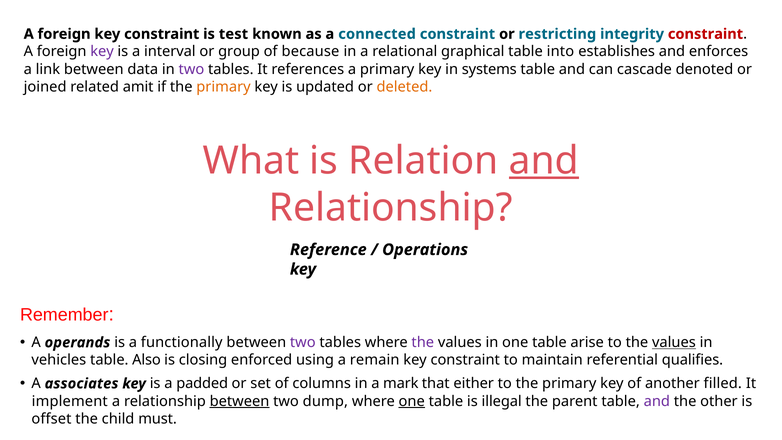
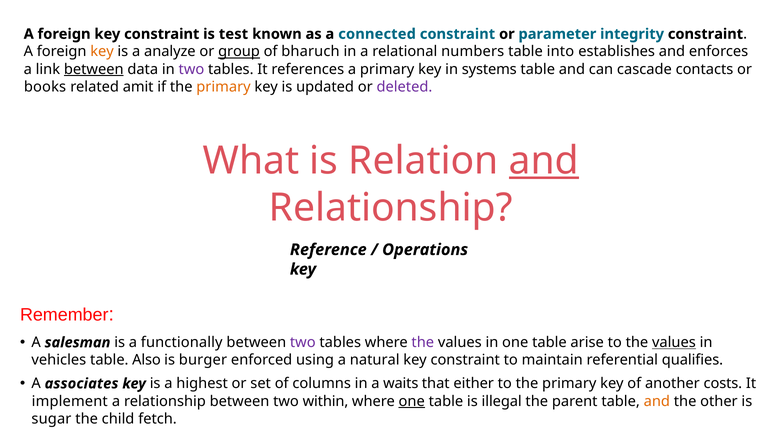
restricting: restricting -> parameter (557, 34)
constraint colour: red -> black (705, 34)
key colour: purple -> orange (102, 52)
interval: interval -> analyze (170, 52)
group underline: none -> present (239, 52)
because: because -> bharuch (310, 52)
graphical: graphical -> numbers (473, 52)
between underline: none -> present (94, 69)
denoted: denoted -> contacts (704, 69)
joined: joined -> books (45, 87)
deleted colour: orange -> purple (404, 87)
operands: operands -> salesman (78, 342)
closing: closing -> burger (203, 360)
remain: remain -> natural (375, 360)
padded: padded -> highest (202, 383)
mark: mark -> waits (401, 383)
filled: filled -> costs (723, 383)
between underline: present -> none (240, 401)
dump: dump -> within (326, 401)
and colour: purple -> orange (657, 401)
offset: offset -> sugar (51, 419)
must: must -> fetch (158, 419)
